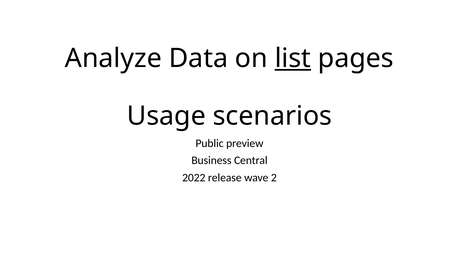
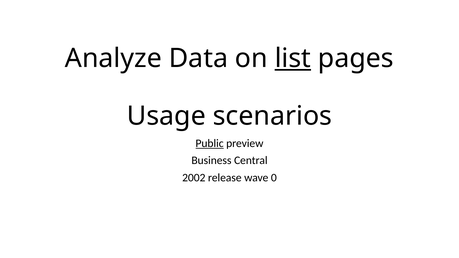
Public underline: none -> present (210, 143)
2022: 2022 -> 2002 (194, 178)
2: 2 -> 0 (274, 178)
